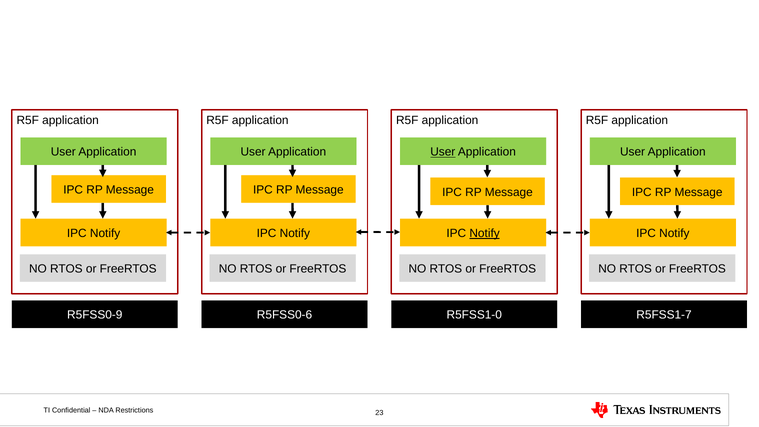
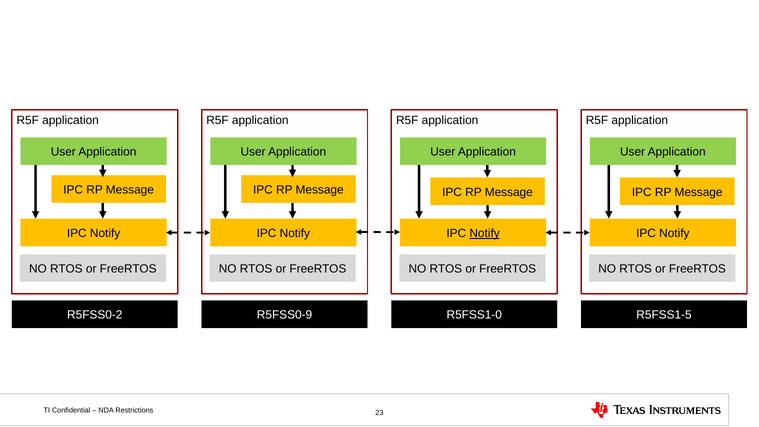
User underline: present -> none (443, 152)
R5FSS0-9: R5FSS0-9 -> R5FSS0-2 (95, 315)
R5FSS0-6: R5FSS0-6 -> R5FSS0-9 (285, 315)
R5FSS1-7: R5FSS1-7 -> R5FSS1-5 (664, 315)
